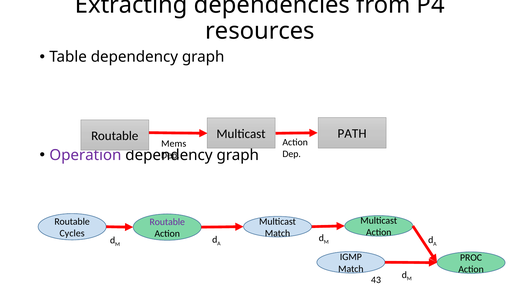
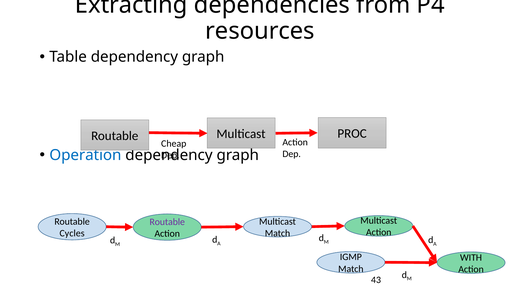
PATH: PATH -> PROC (352, 133)
Mems: Mems -> Cheap (174, 143)
Operation colour: purple -> blue (85, 155)
PROC: PROC -> WITH (471, 257)
